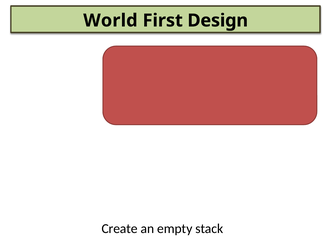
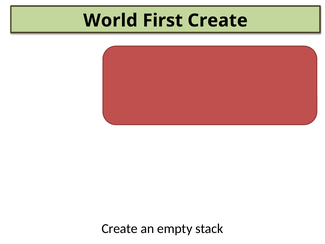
First Design: Design -> Create (218, 20)
